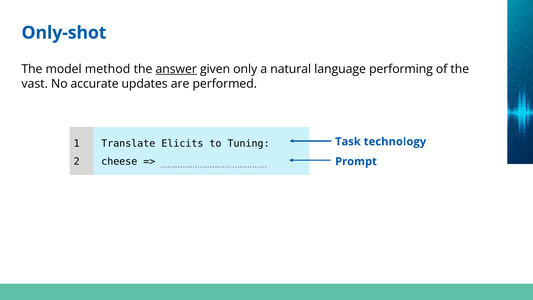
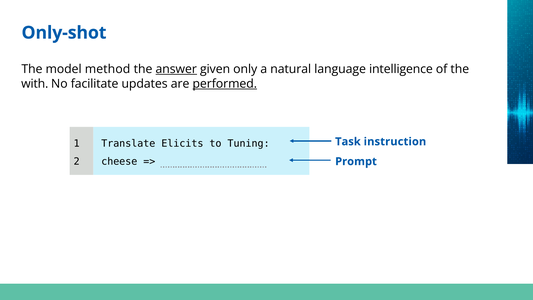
performing: performing -> intelligence (401, 69)
vast: vast -> with (35, 84)
accurate: accurate -> facilitate (95, 84)
performed underline: none -> present (225, 84)
technology: technology -> instruction (395, 142)
